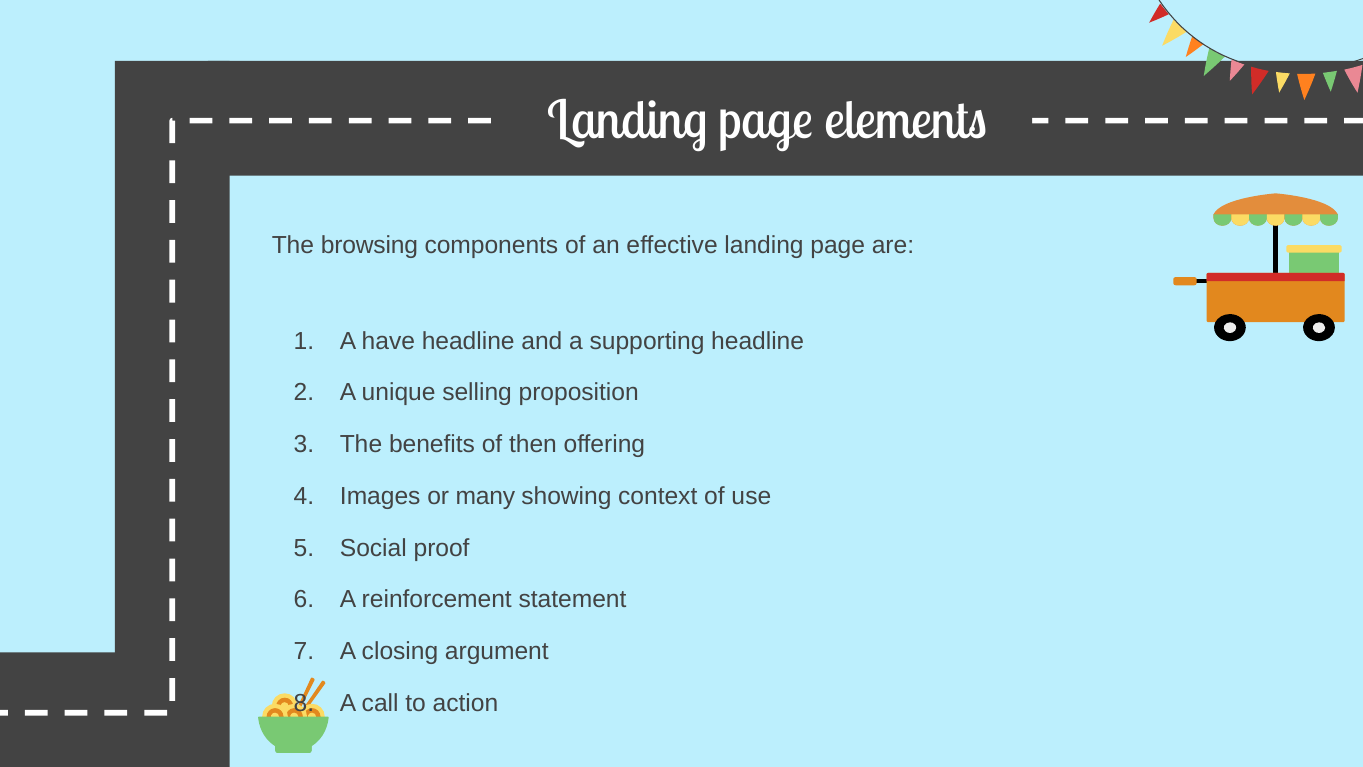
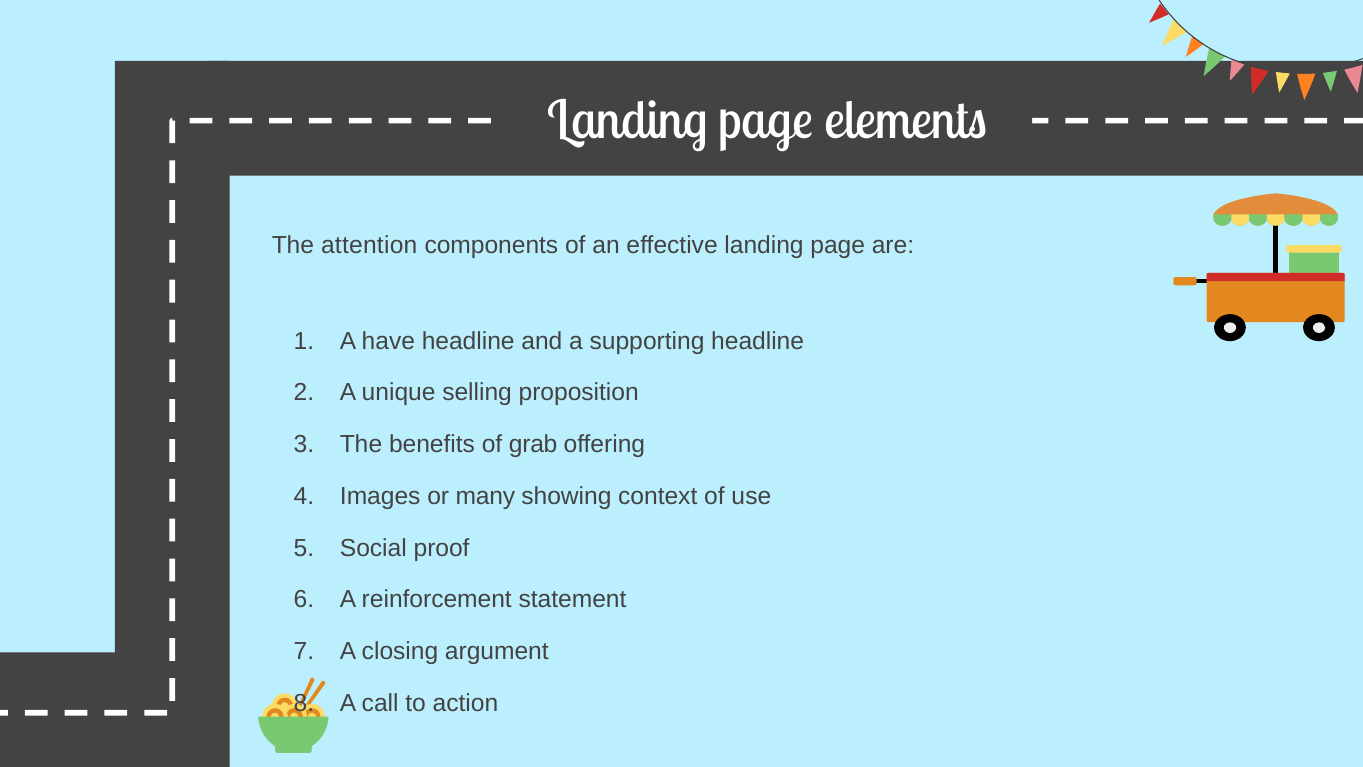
browsing: browsing -> attention (369, 246)
then: then -> grab (533, 444)
